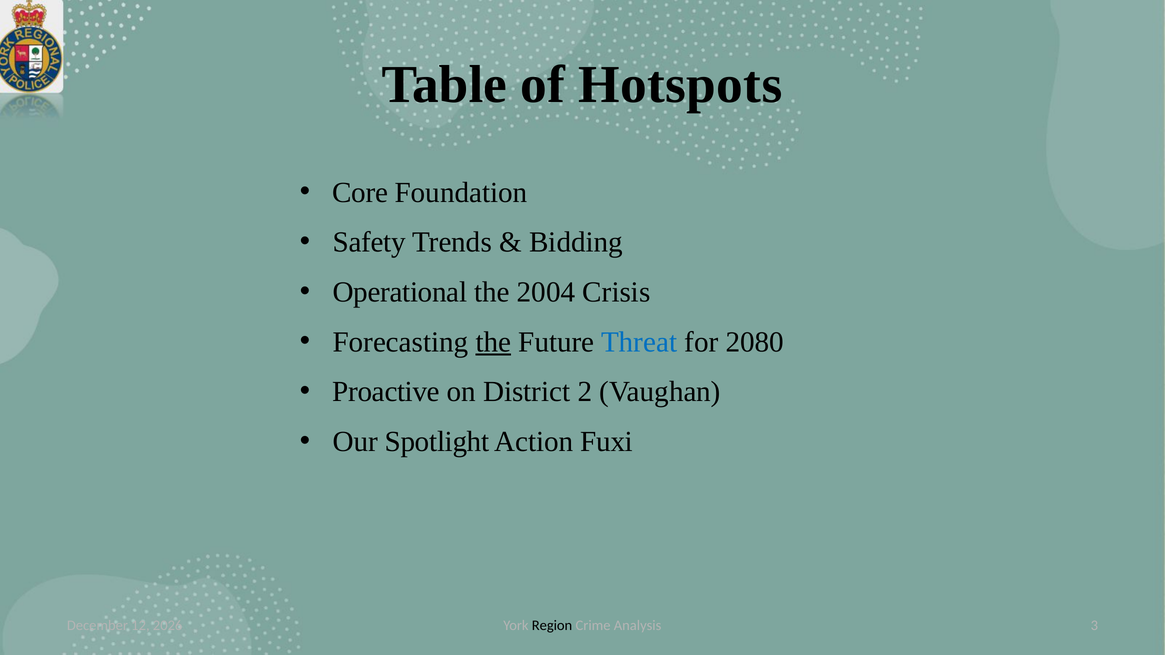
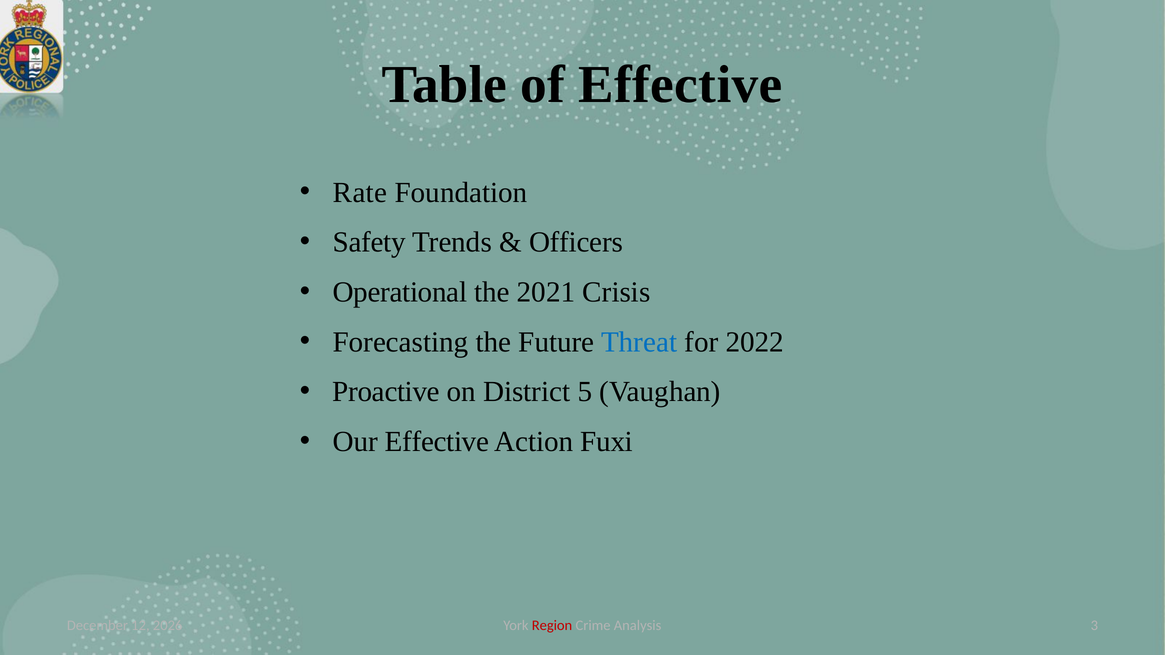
of Hotspots: Hotspots -> Effective (680, 85)
Core: Core -> Rate (360, 192)
Bidding: Bidding -> Officers (576, 242)
2004: 2004 -> 2021 (546, 292)
the underline: present -> none (493, 342)
2080: 2080 -> 2022 (755, 342)
2: 2 -> 5 (585, 392)
Our Spotlight: Spotlight -> Effective (437, 442)
Region colour: black -> red (552, 626)
